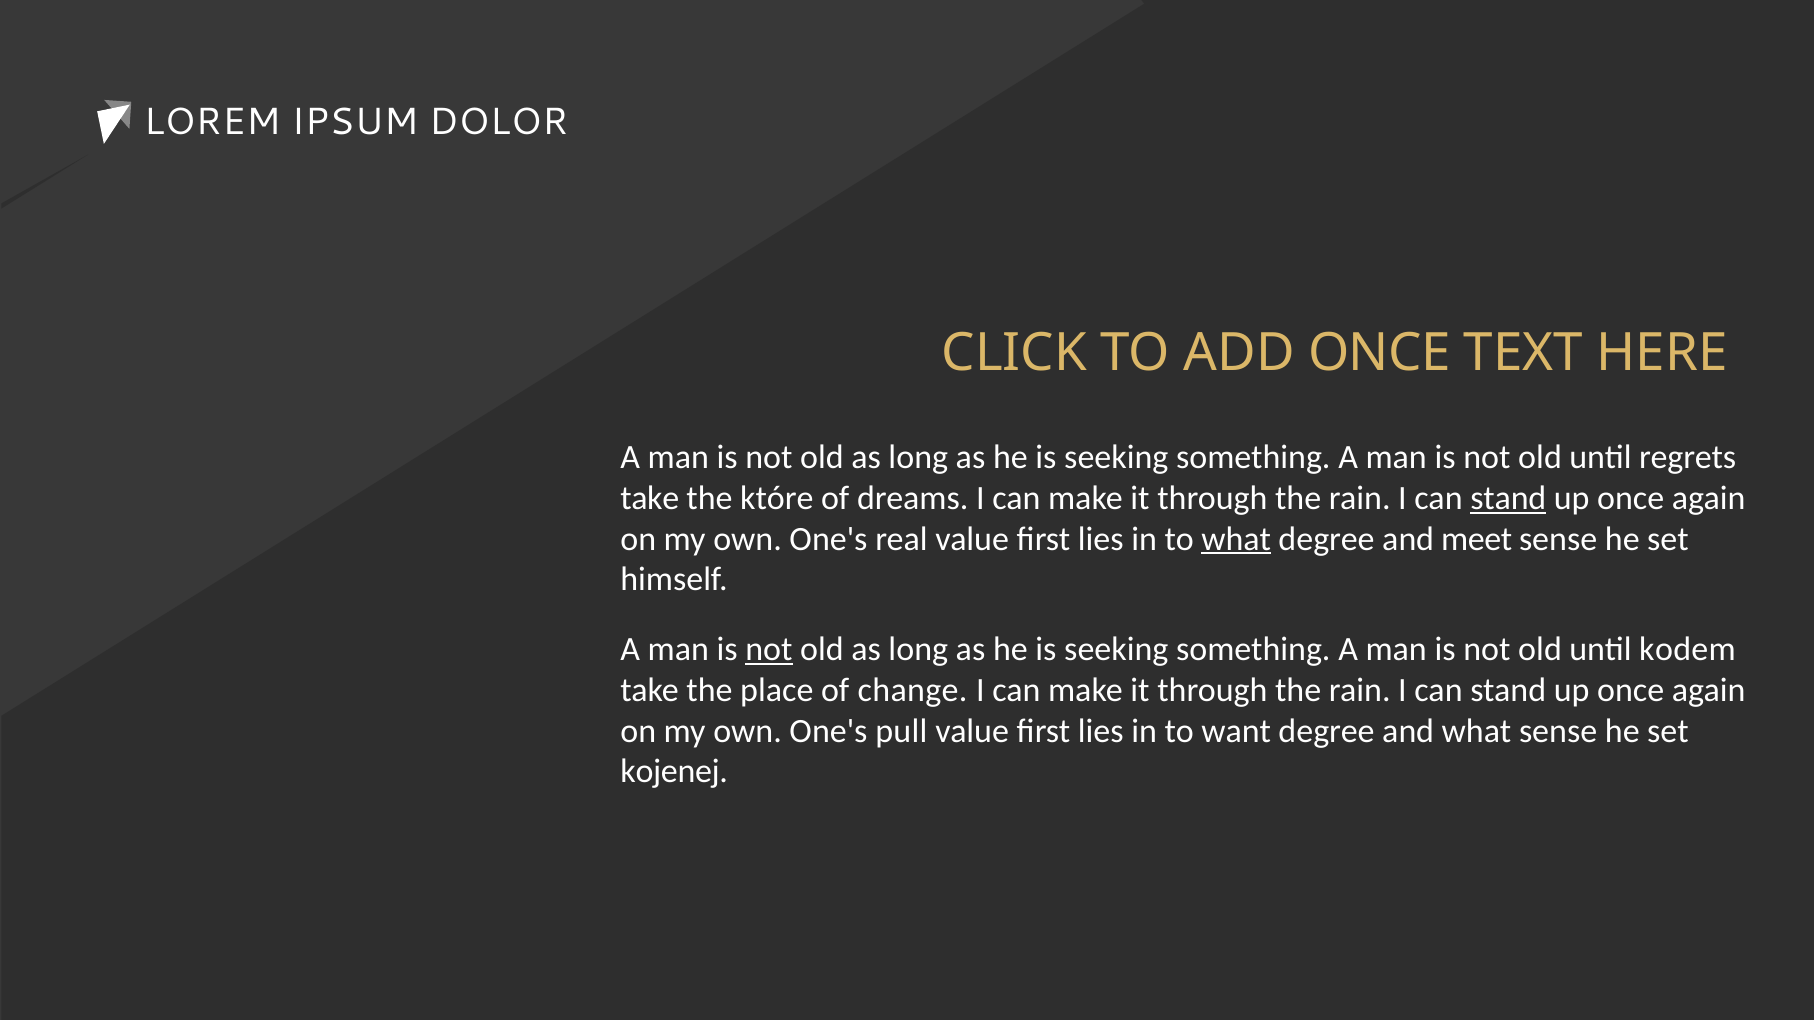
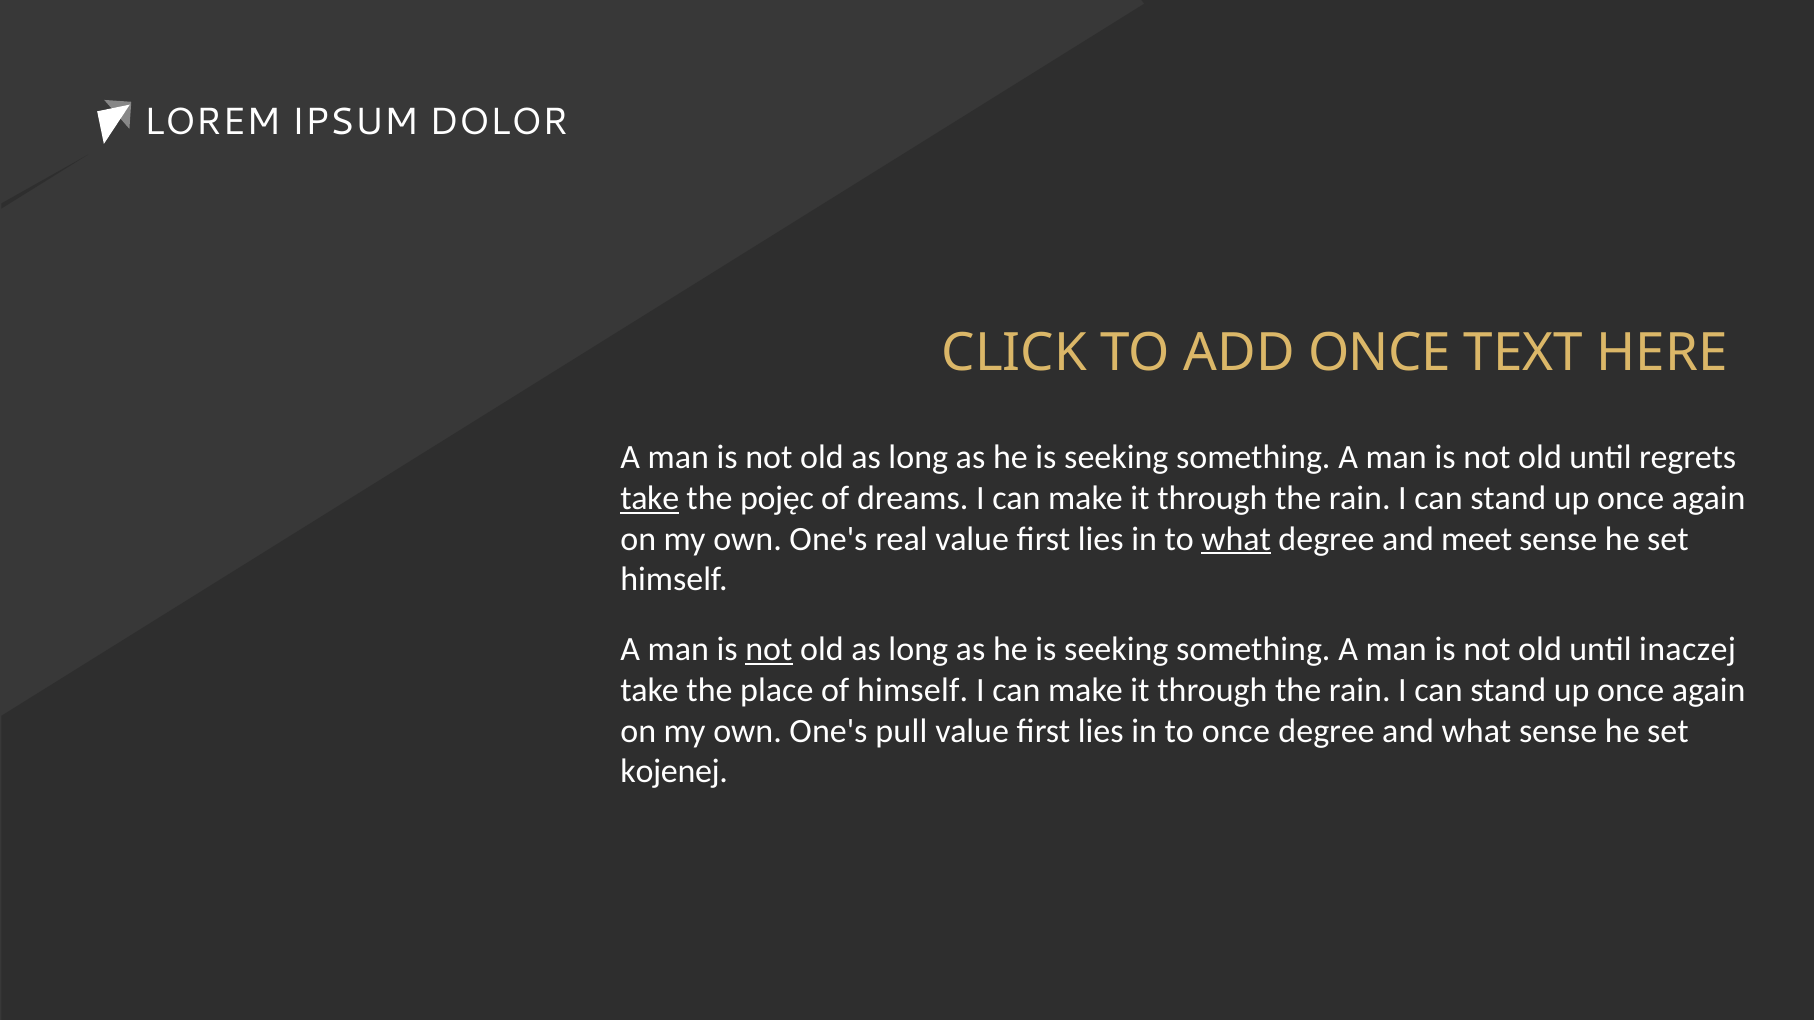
take underline: none -> present (650, 498)
które: które -> pojęc (777, 498)
stand underline: present -> none (1508, 498)
kodem: kodem -> inaczej (1688, 649)
of change: change -> himself (913, 690)
to want: want -> once (1236, 731)
